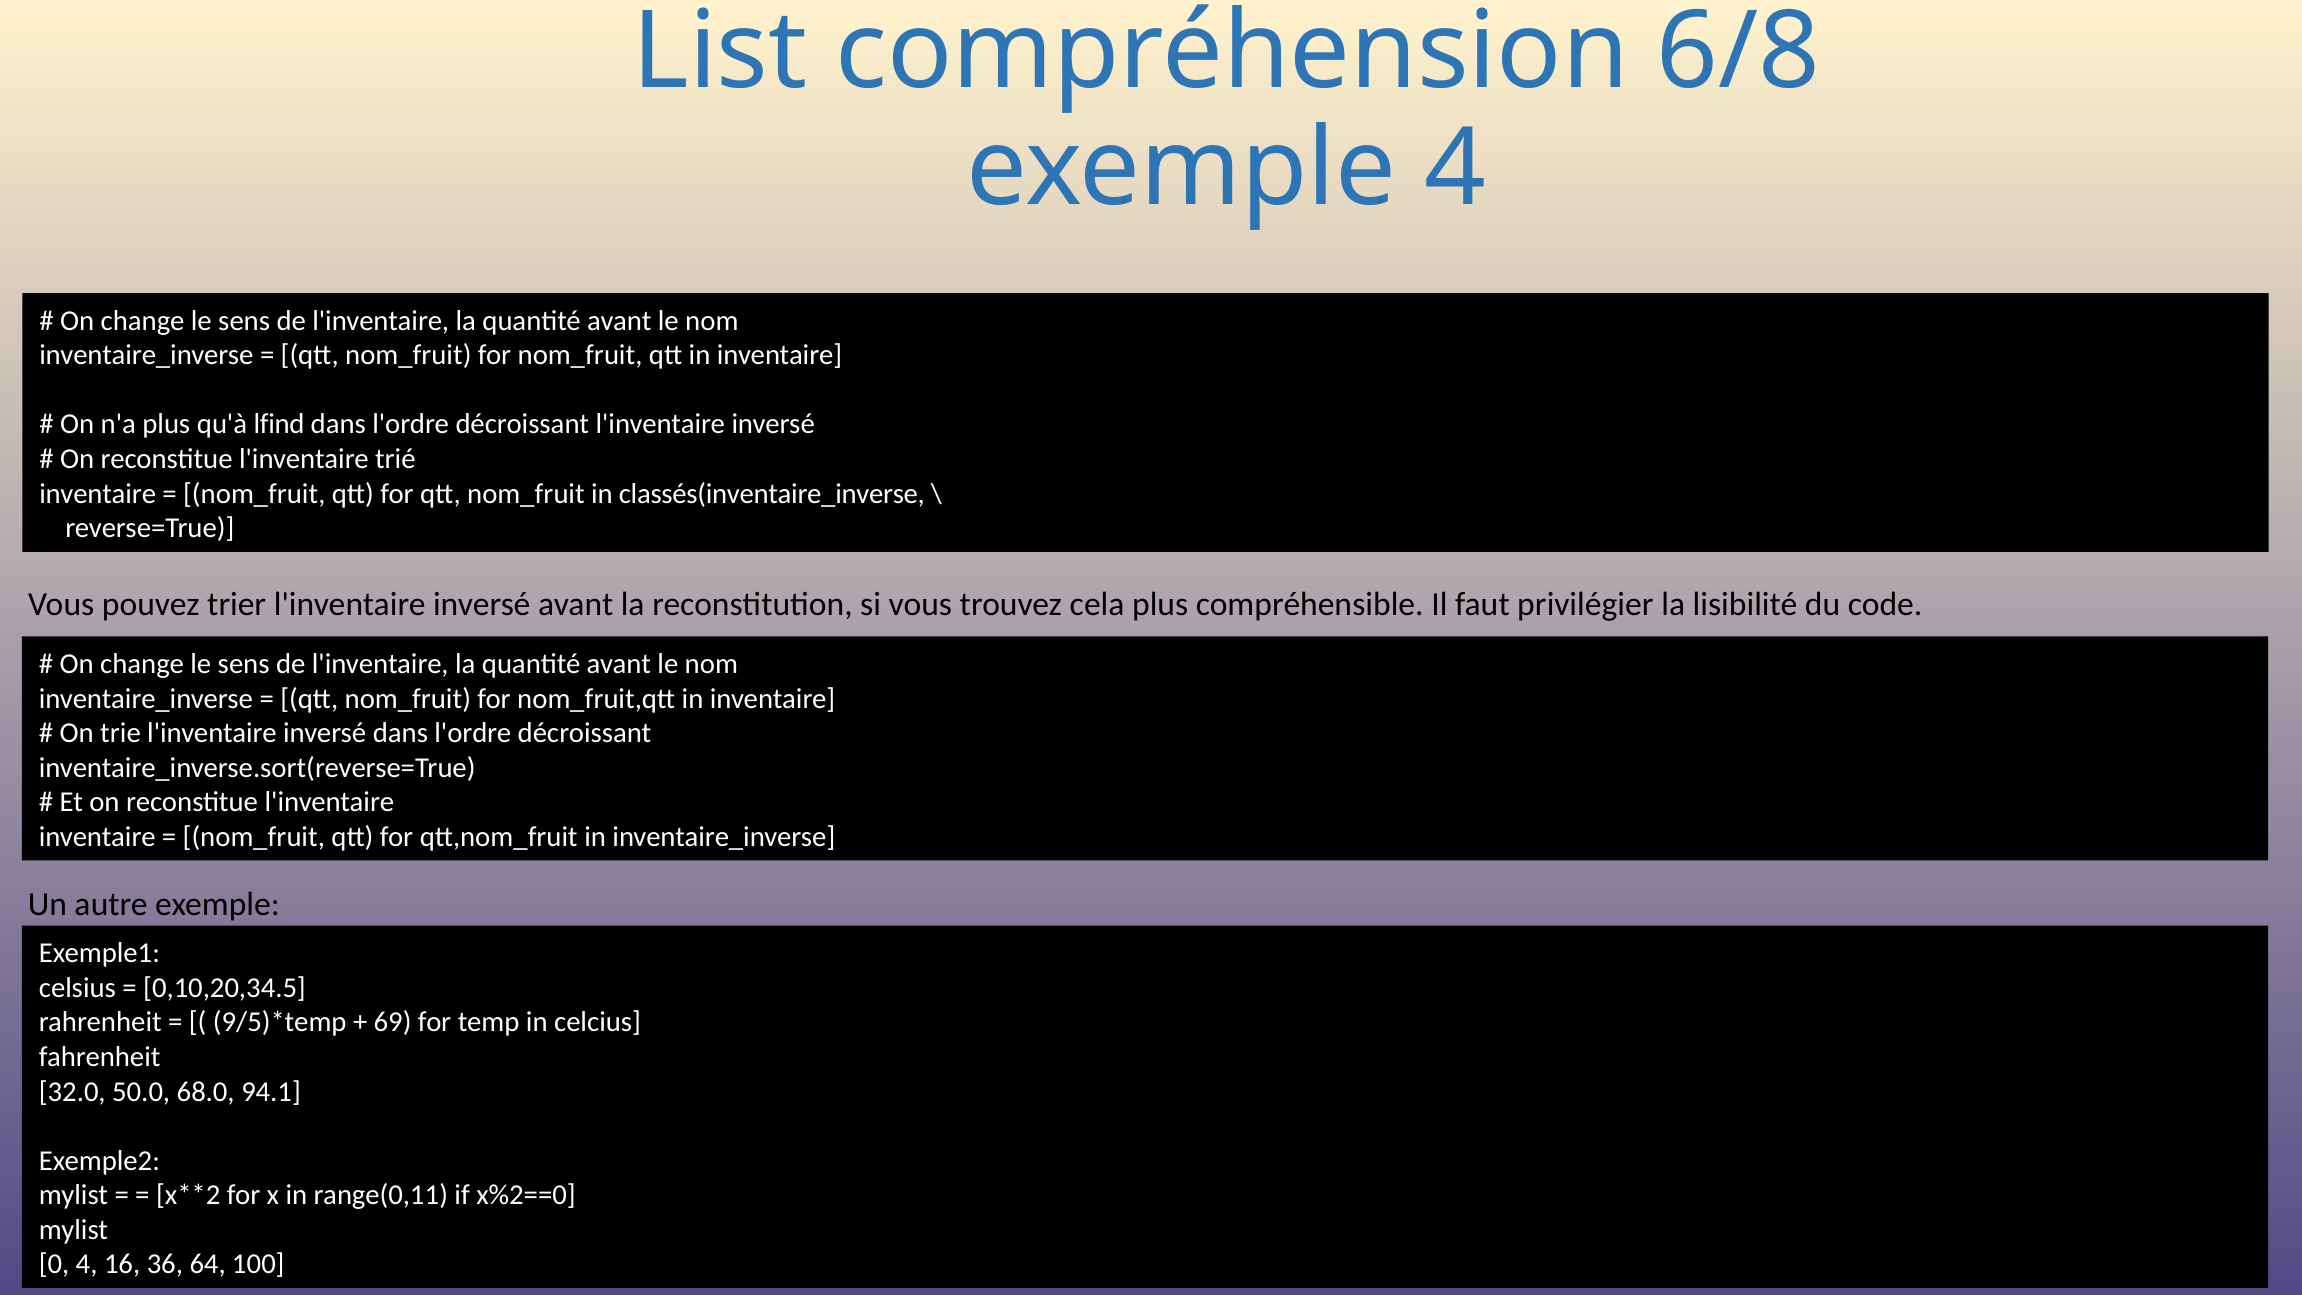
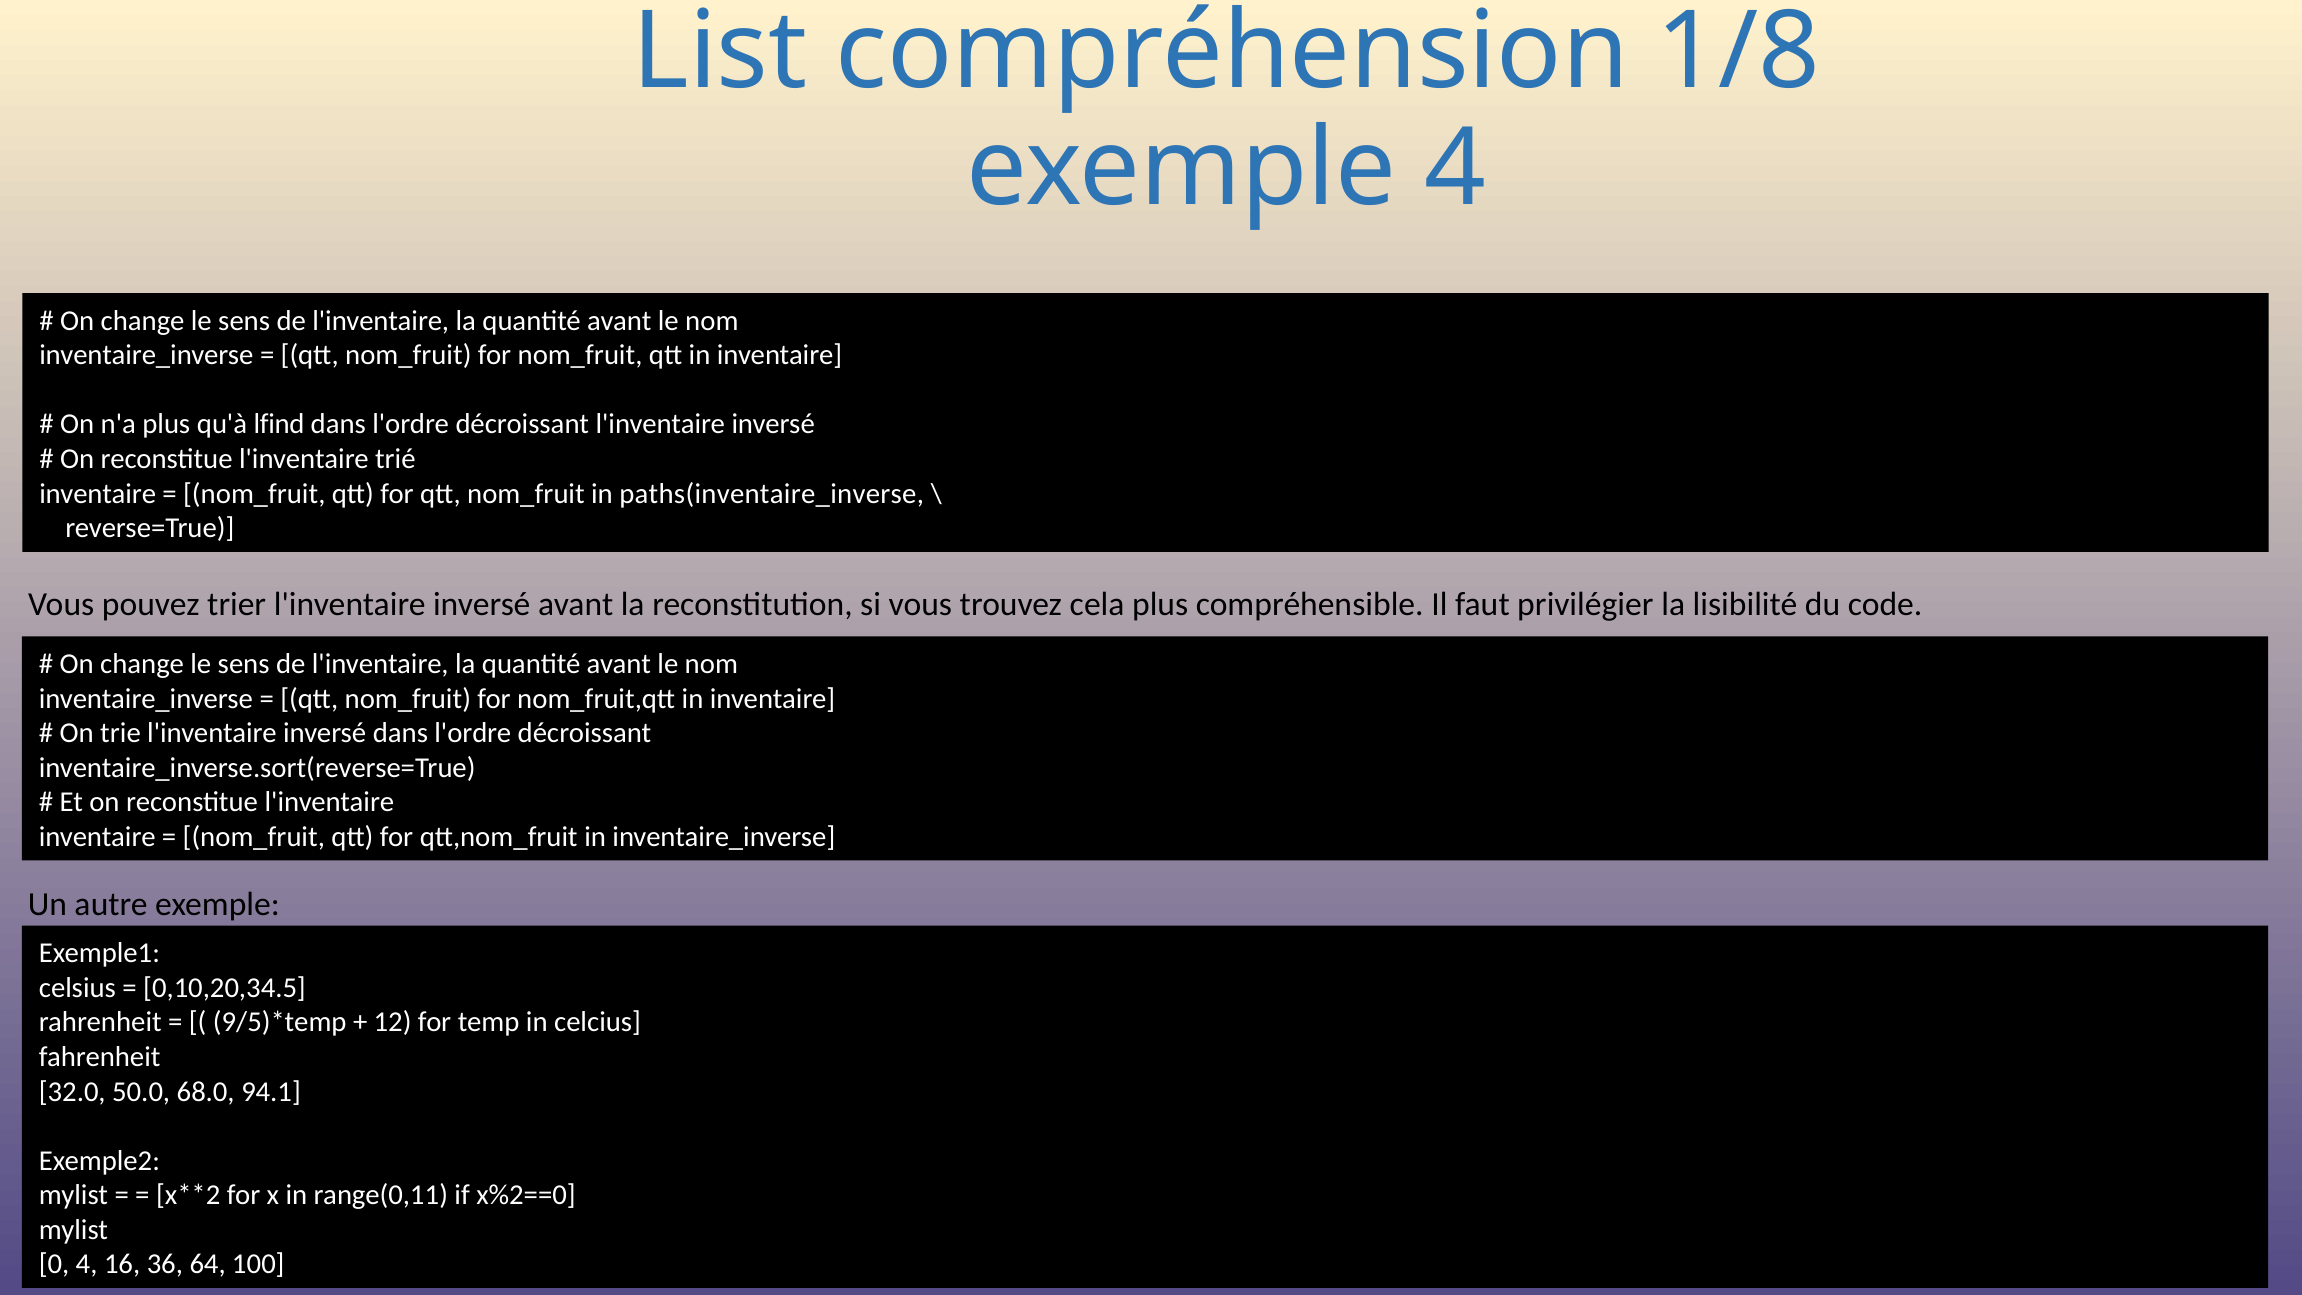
6/8: 6/8 -> 1/8 (1738, 52)
classés(inventaire_inverse: classés(inventaire_inverse -> paths(inventaire_inverse (772, 494)
69: 69 -> 12 (393, 1022)
